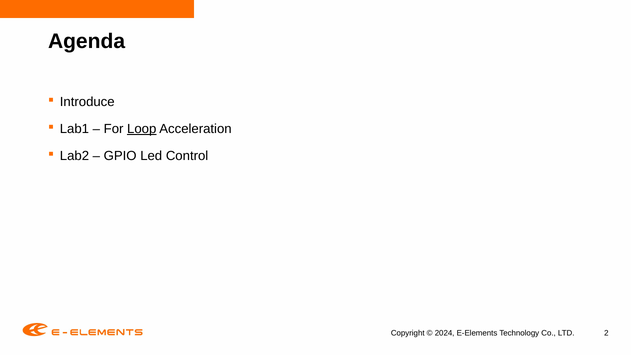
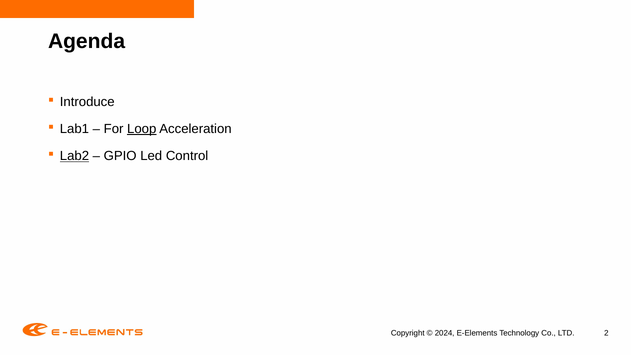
Lab2 underline: none -> present (74, 156)
